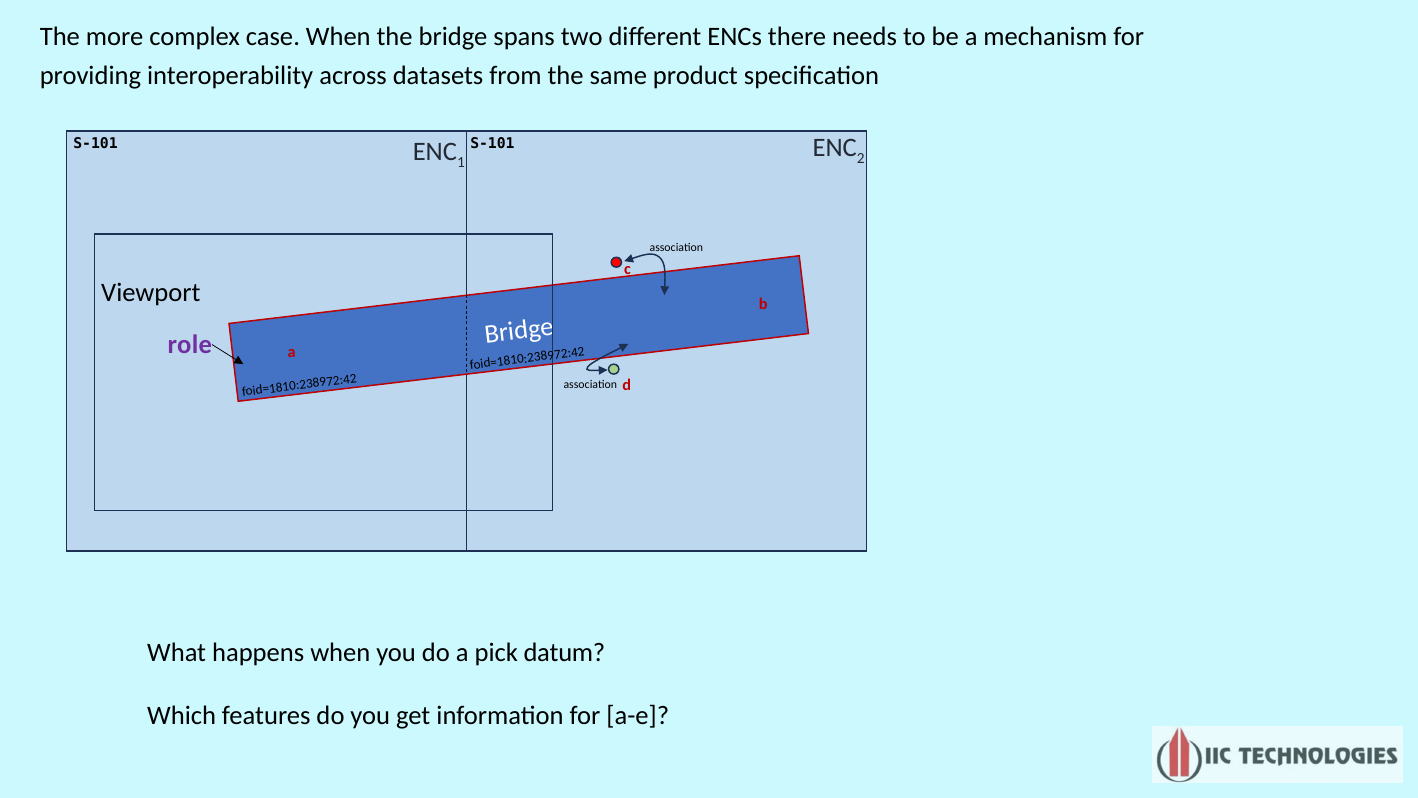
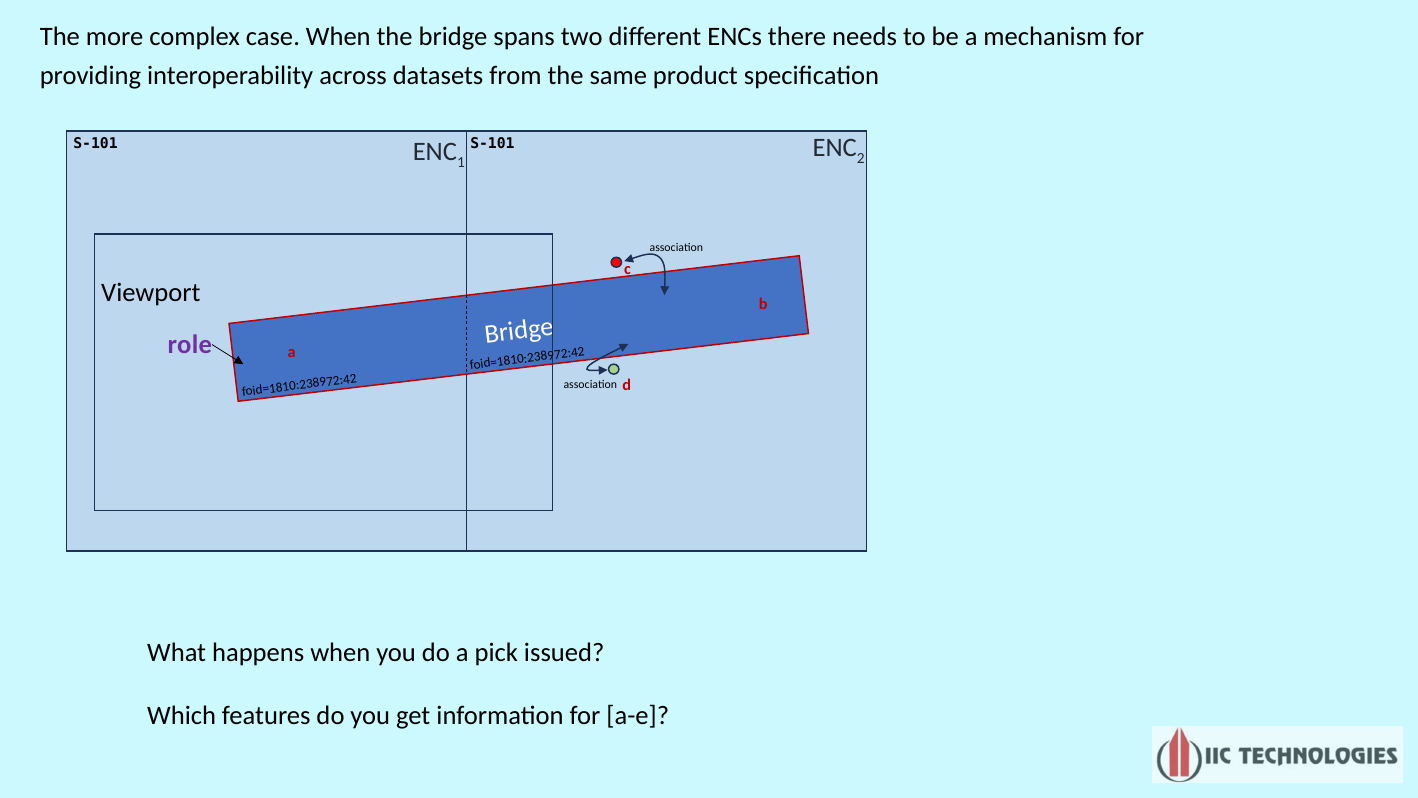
datum: datum -> issued (564, 652)
